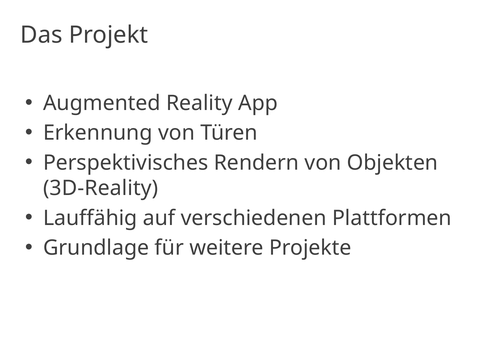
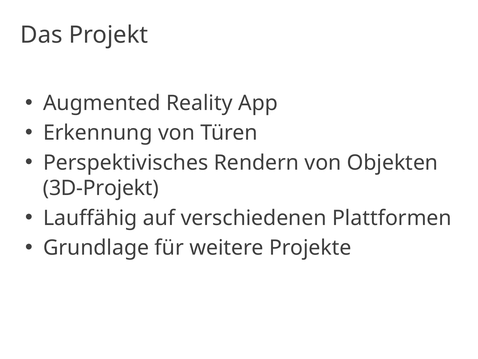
3D-Reality: 3D-Reality -> 3D-Projekt (101, 188)
